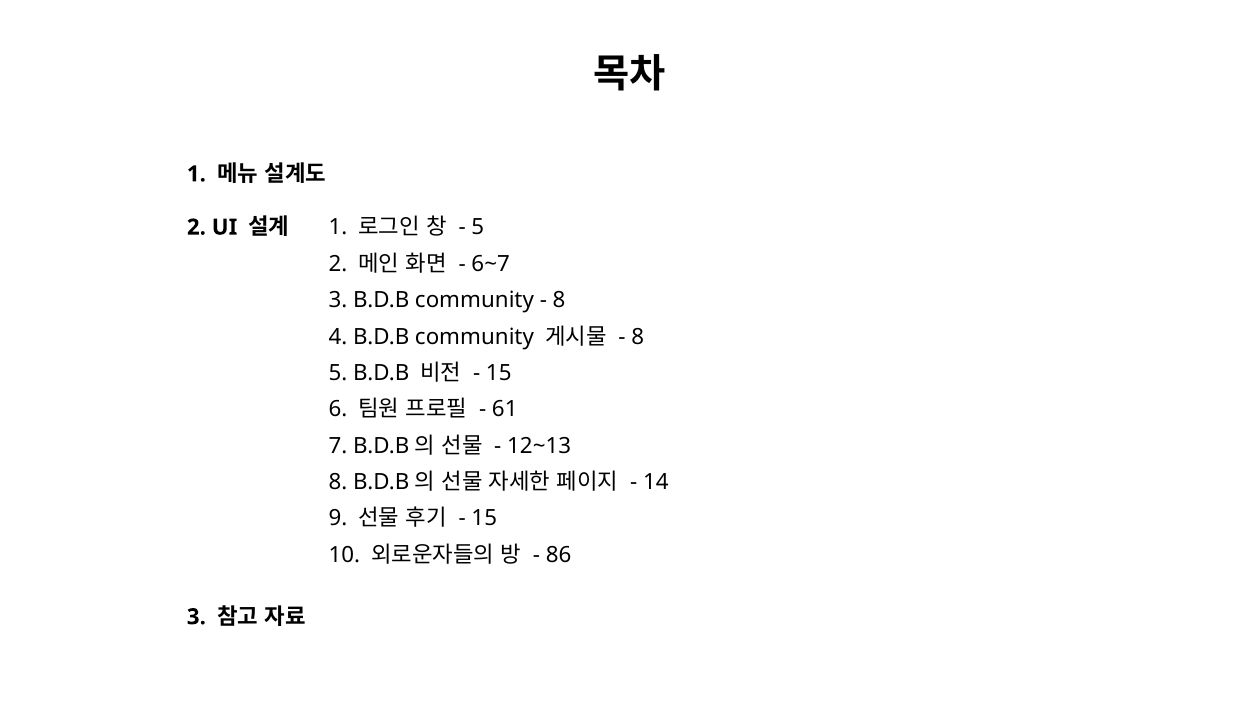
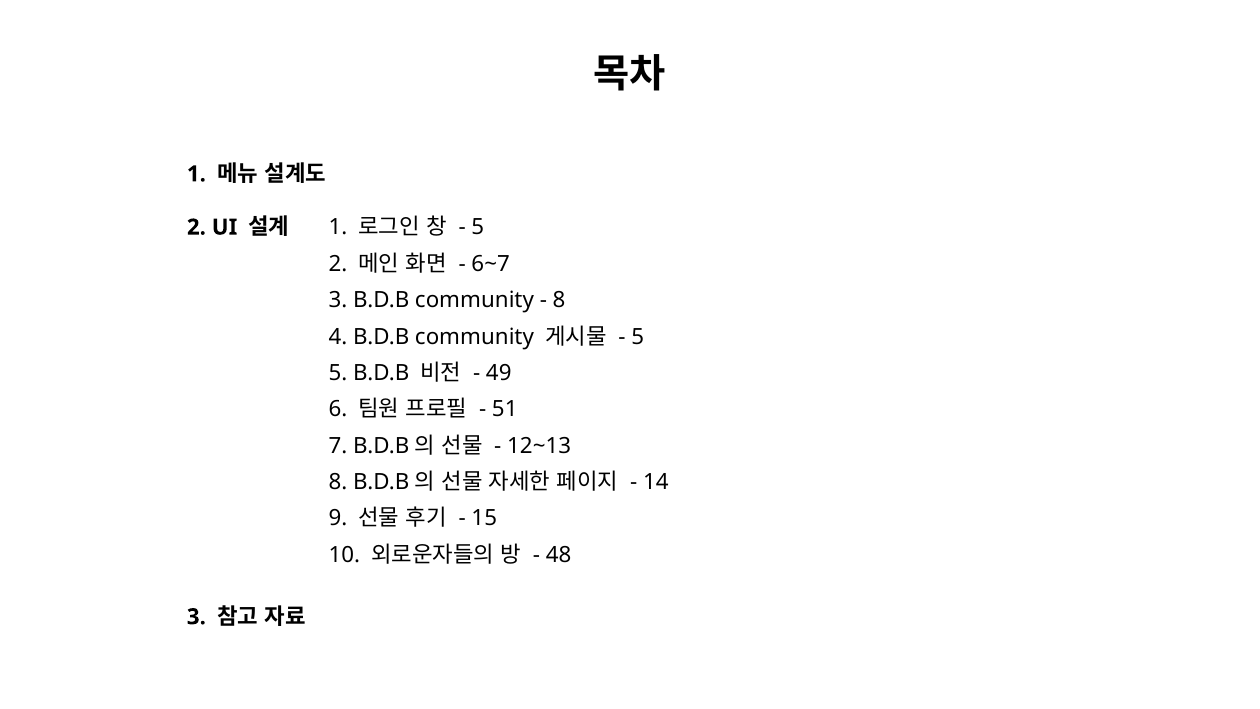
8: 8 -> 5 (638, 337)
15: 15 -> 49 (499, 373)
61: 61 -> 51 (505, 409)
86: 86 -> 48 (559, 555)
